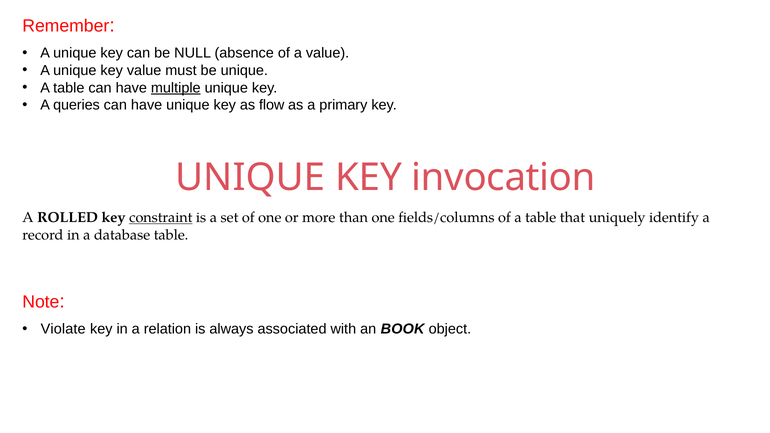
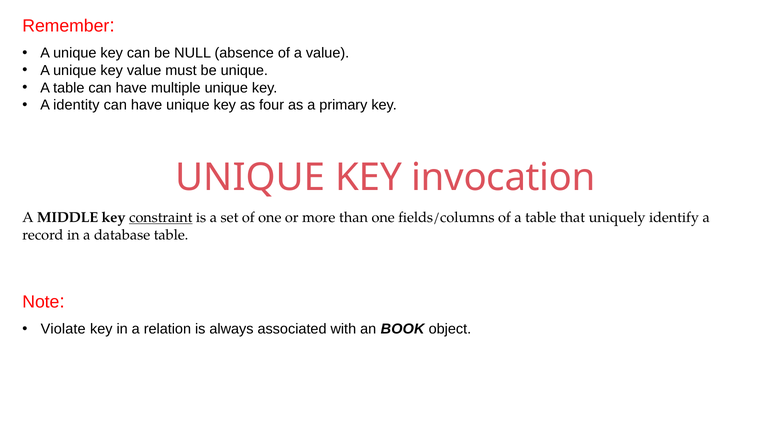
multiple underline: present -> none (176, 88)
queries: queries -> identity (76, 105)
flow: flow -> four (272, 105)
ROLLED: ROLLED -> MIDDLE (68, 218)
